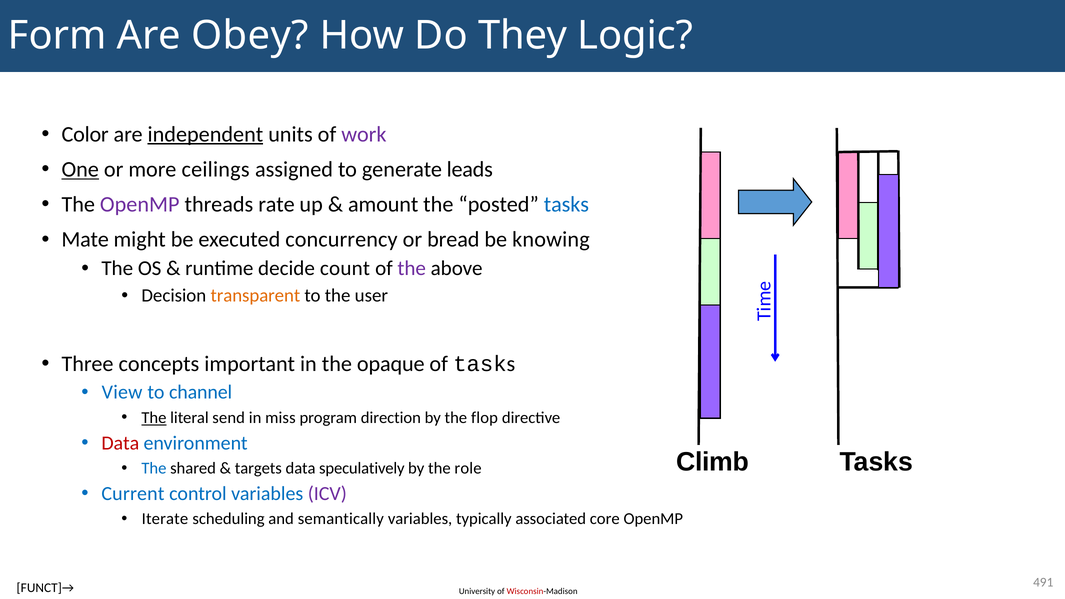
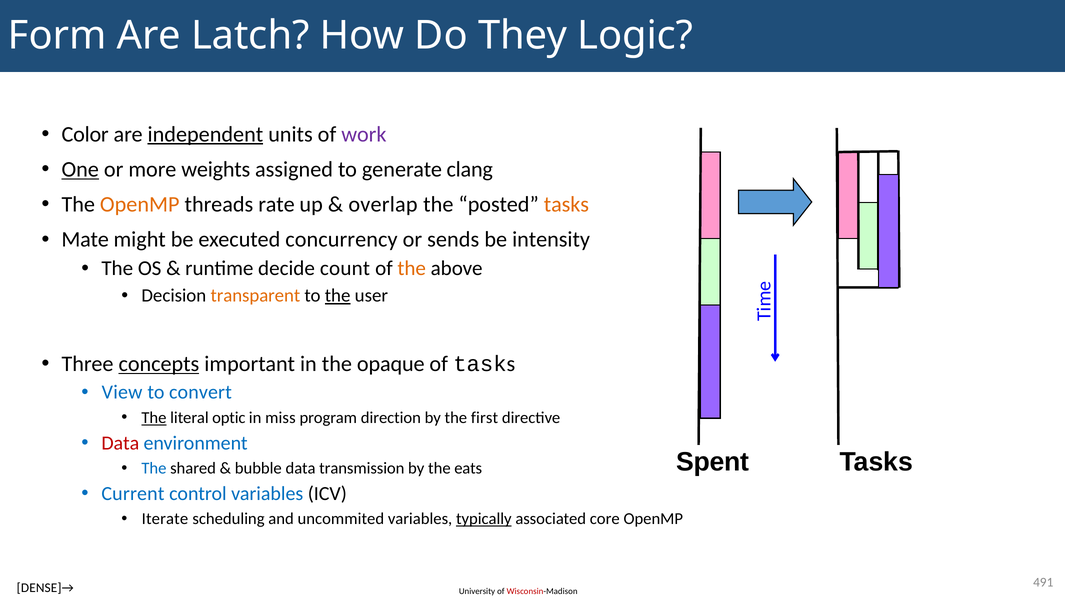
Obey: Obey -> Latch (250, 36)
ceilings: ceilings -> weights (216, 169)
leads: leads -> clang (470, 169)
OpenMP colour: purple -> orange (140, 205)
amount: amount -> overlap (383, 205)
tasks colour: blue -> orange (566, 205)
bread: bread -> sends (453, 240)
knowing: knowing -> intensity (551, 240)
the colour: purple -> orange (412, 268)
the underline: none -> present (338, 296)
concepts underline: none -> present (159, 364)
channel: channel -> convert (200, 392)
send: send -> optic (229, 418)
flop: flop -> first (485, 418)
Climb: Climb -> Spent (713, 462)
targets: targets -> bubble (258, 468)
speculatively: speculatively -> transmission (362, 468)
role: role -> eats (468, 468)
ICV colour: purple -> black (327, 494)
semantically: semantically -> uncommited (341, 519)
typically underline: none -> present (484, 519)
FUNCT]→: FUNCT]→ -> DENSE]→ (45, 588)
